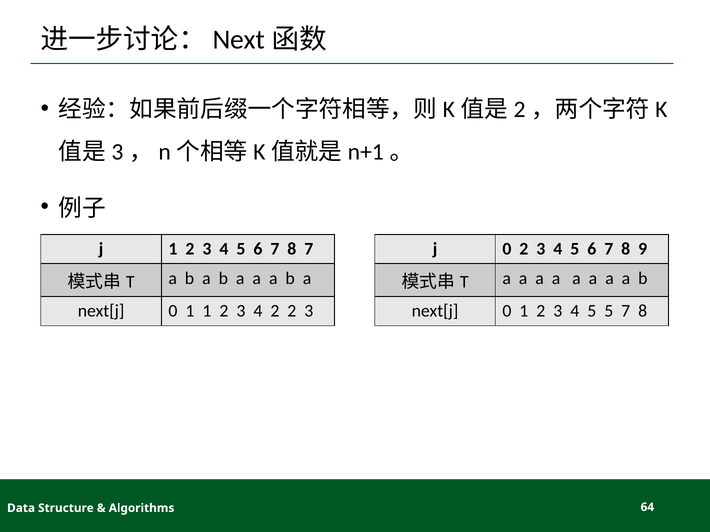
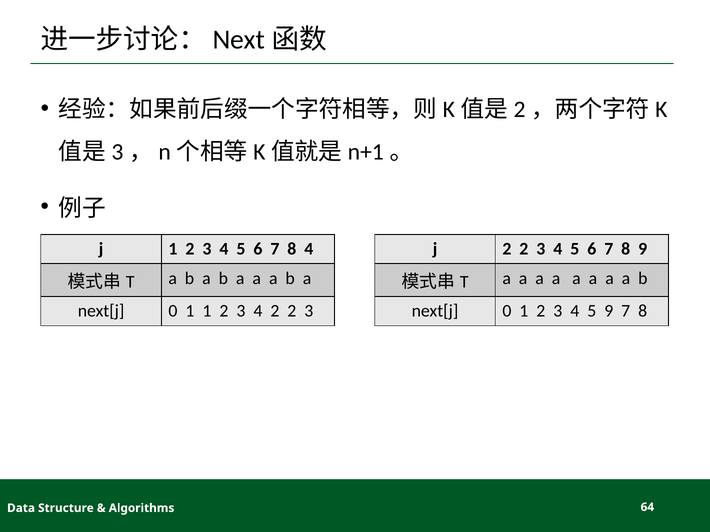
8 7: 7 -> 4 (309, 249)
j 0: 0 -> 2 (507, 249)
5 5: 5 -> 9 (609, 311)
